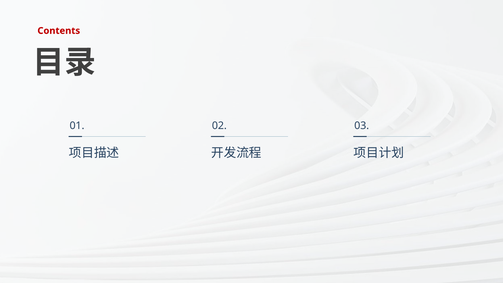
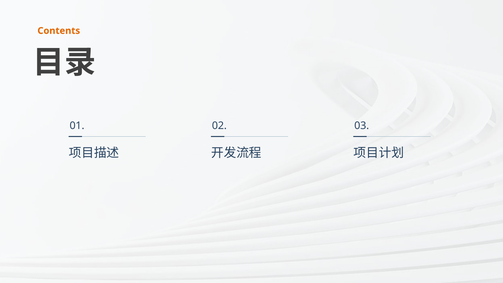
Contents colour: red -> orange (59, 31)
